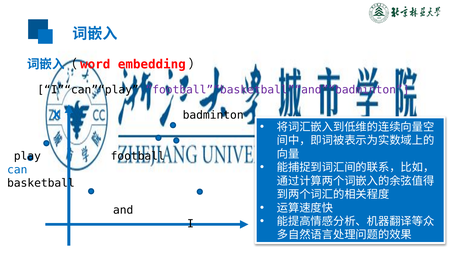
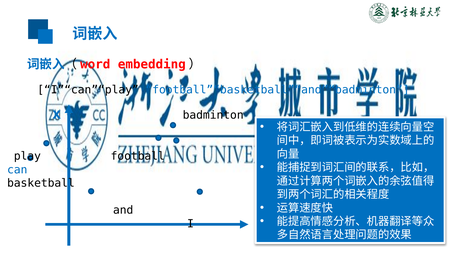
football”“basketball”“and”“badminton colour: purple -> blue (278, 90)
